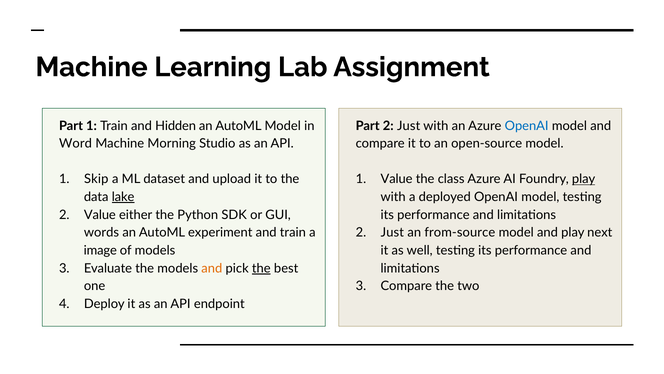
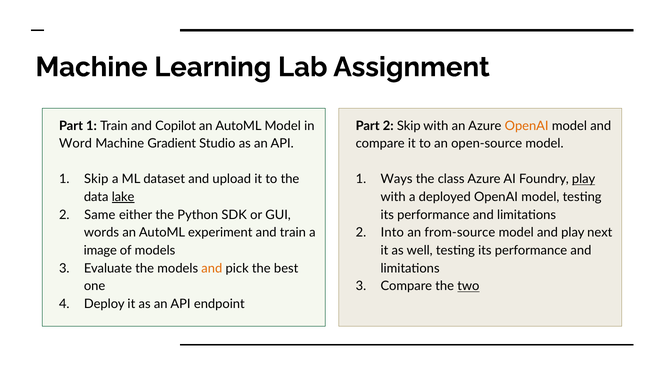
Hidden: Hidden -> Copilot (176, 126)
Part 2 Just: Just -> Skip (409, 126)
OpenAI colour: blue -> orange (527, 126)
Morning: Morning -> Gradient (172, 143)
1 Value: Value -> Ways (397, 179)
2 Value: Value -> Same (100, 215)
Just: Just -> Into (392, 232)
the underline: present -> none (261, 268)
two underline: none -> present (468, 286)
